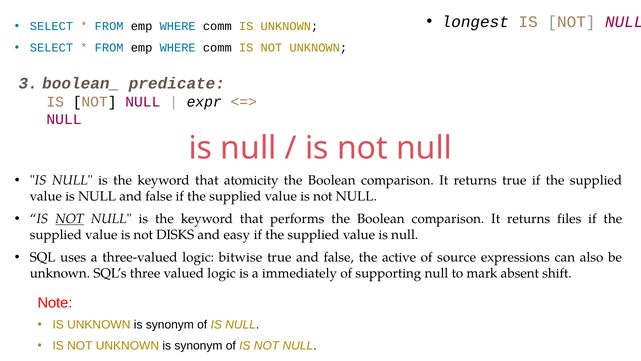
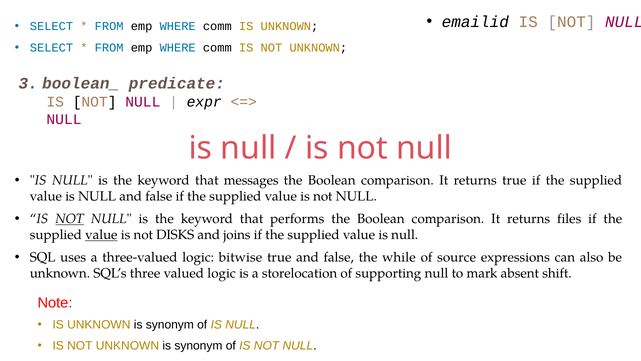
longest: longest -> emailid (475, 22)
atomicity: atomicity -> messages (251, 180)
value underline: none -> present (101, 235)
easy: easy -> joins (237, 235)
active: active -> while (399, 257)
immediately: immediately -> storelocation (300, 273)
